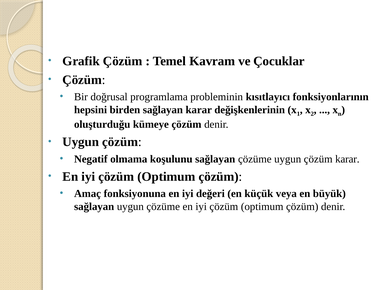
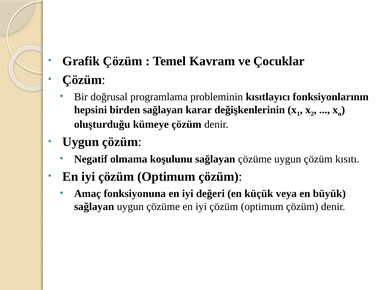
çözüm karar: karar -> kısıtı (347, 159)
